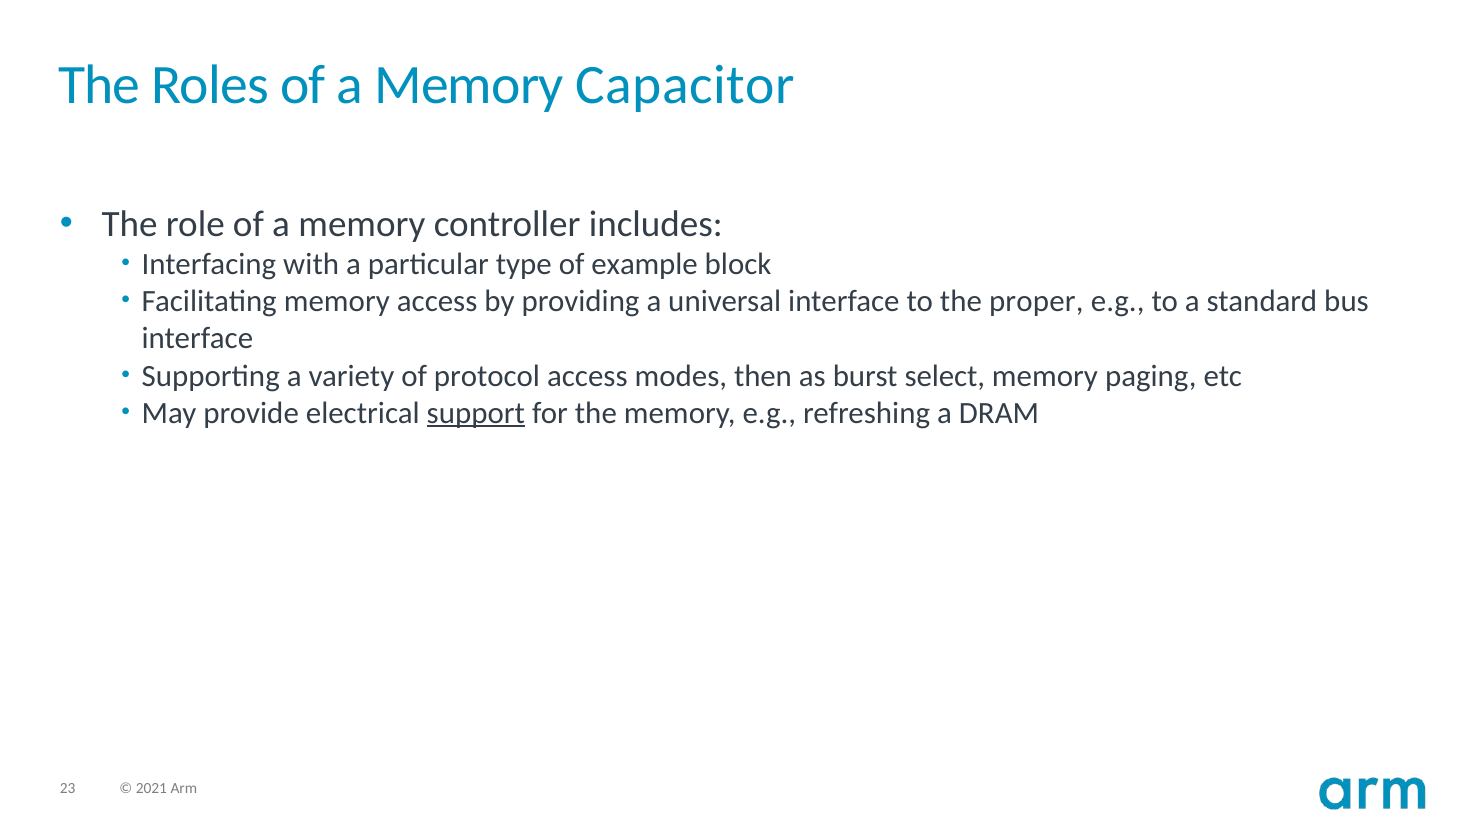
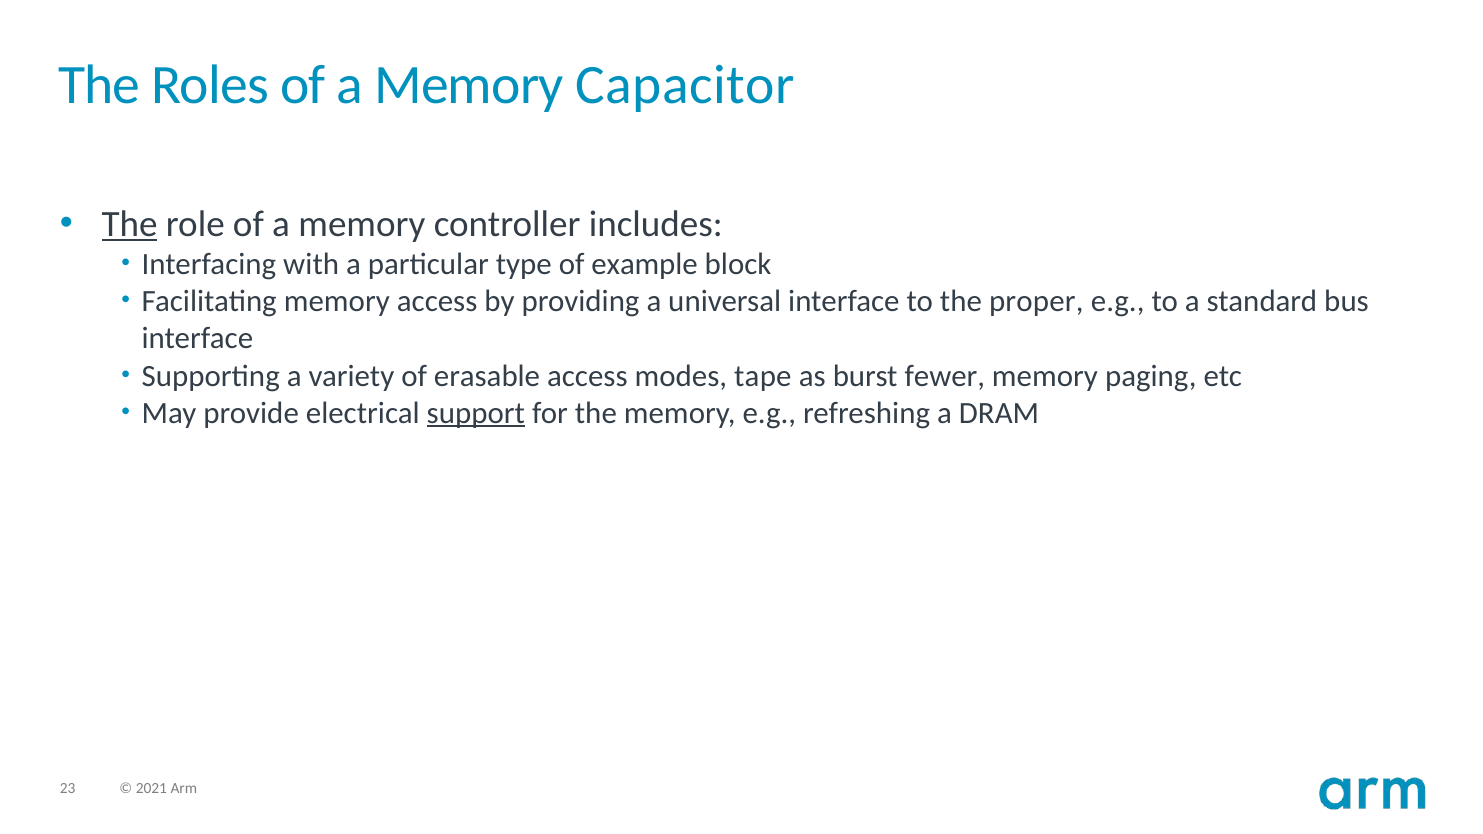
The underline: none -> present (130, 224)
protocol: protocol -> erasable (487, 376)
then: then -> tape (763, 376)
select: select -> fewer (945, 376)
